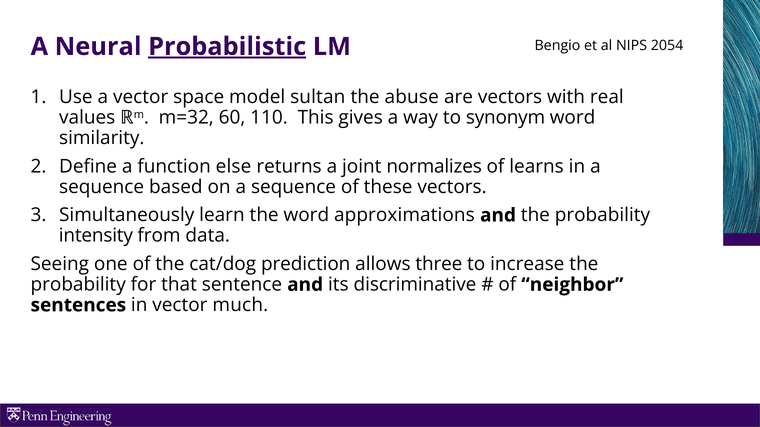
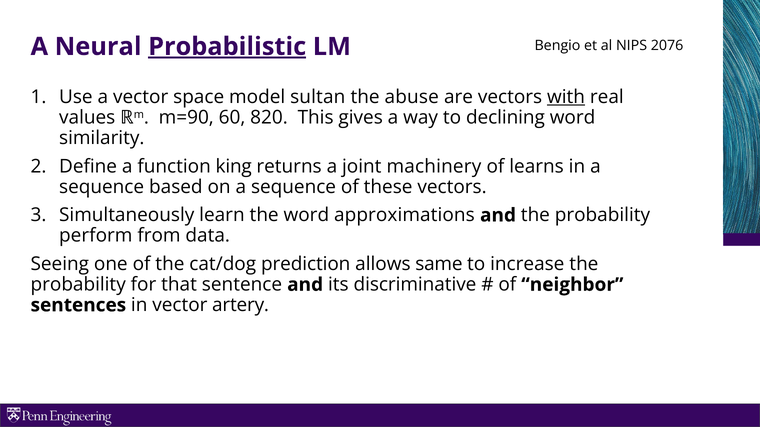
2054: 2054 -> 2076 (667, 45)
with underline: none -> present (566, 97)
m=32: m=32 -> m=90 (186, 118)
110: 110 -> 820 (269, 118)
synonym: synonym -> declining (505, 118)
else: else -> king (234, 167)
normalizes: normalizes -> machinery (434, 167)
intensity: intensity -> perform (96, 236)
three: three -> same (439, 264)
much: much -> artery (241, 305)
